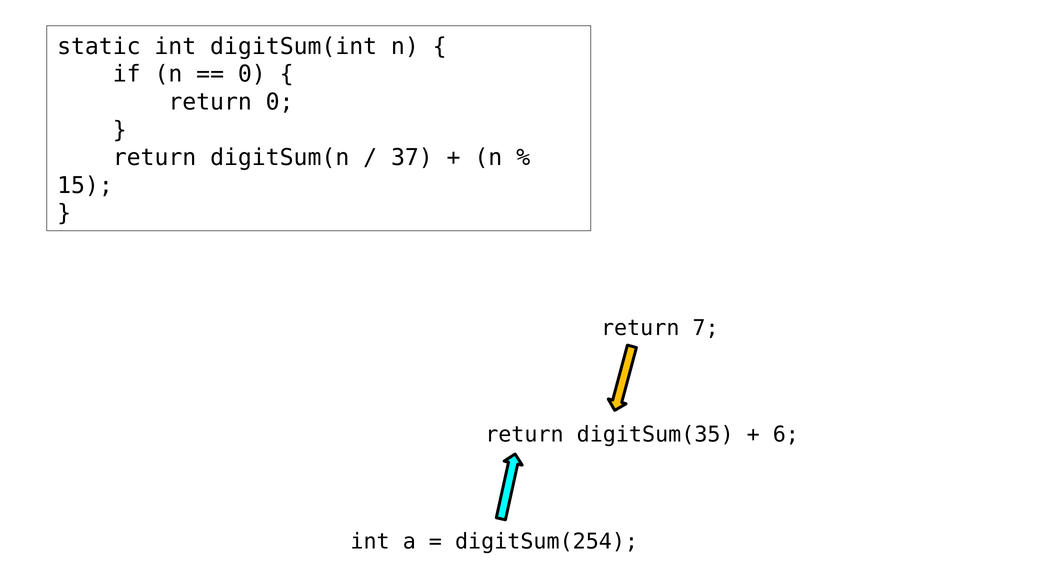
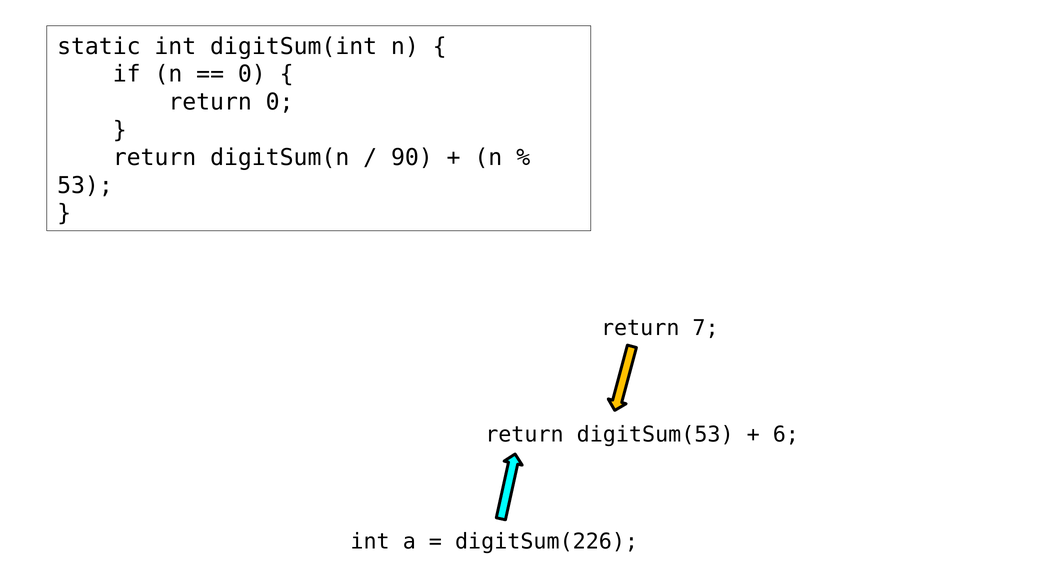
37: 37 -> 90 (412, 158)
15: 15 -> 53 (85, 185)
digitSum(35: digitSum(35 -> digitSum(53 (655, 435)
digitSum(254: digitSum(254 -> digitSum(226 (547, 541)
